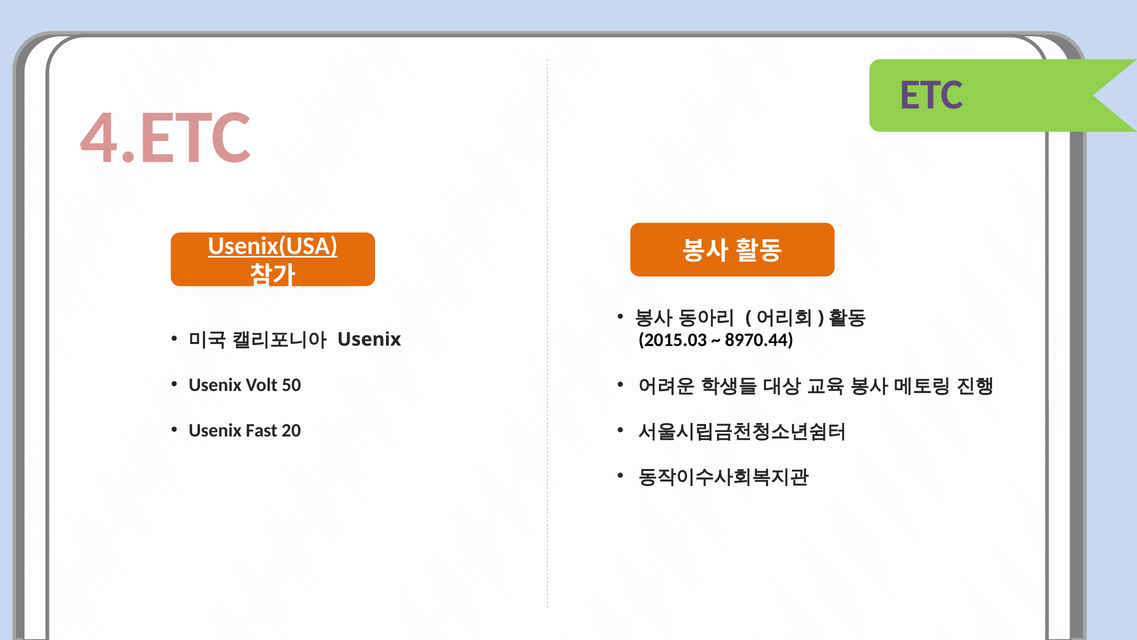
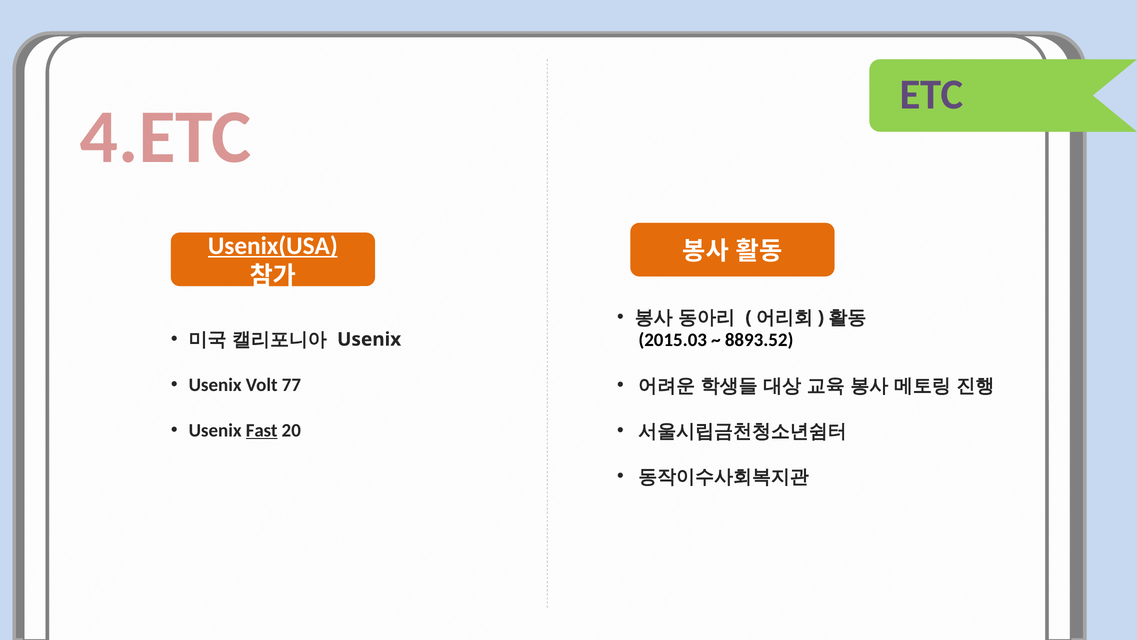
8970.44: 8970.44 -> 8893.52 (759, 340)
50: 50 -> 77 (291, 385)
Fast underline: none -> present (262, 430)
